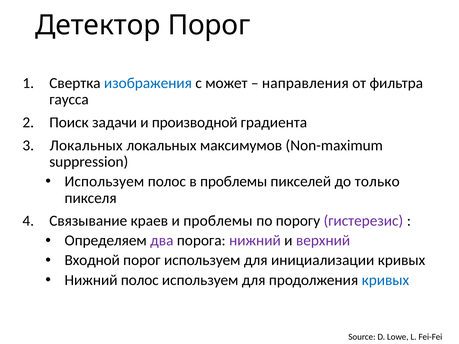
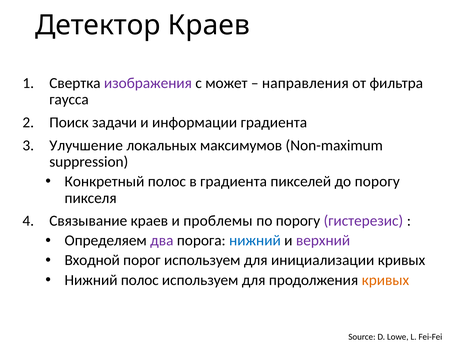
Детектор Порог: Порог -> Краев (209, 25)
изображения colour: blue -> purple (148, 83)
производной: производной -> информации (195, 123)
Локальных: Локальных -> Улучшение (86, 145)
Используем: Используем -> Конкретный (104, 182)
в проблемы: проблемы -> градиента (234, 182)
до только: только -> порогу (377, 182)
нижний colour: purple -> blue (255, 241)
кривых colour: blue -> orange (385, 280)
